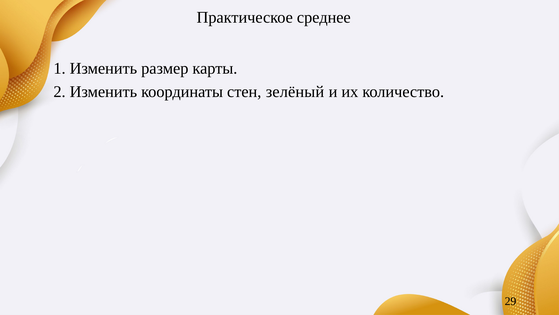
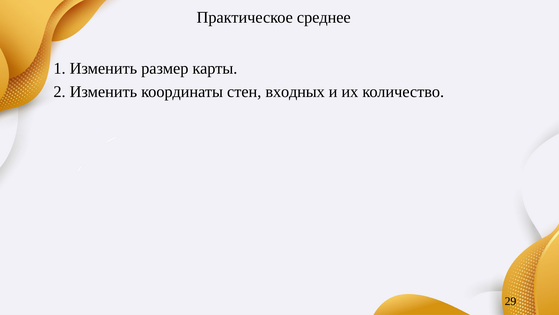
зелёный: зелёный -> входных (295, 92)
